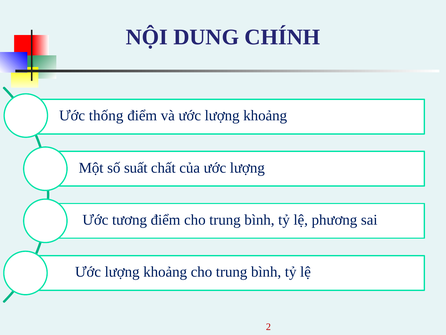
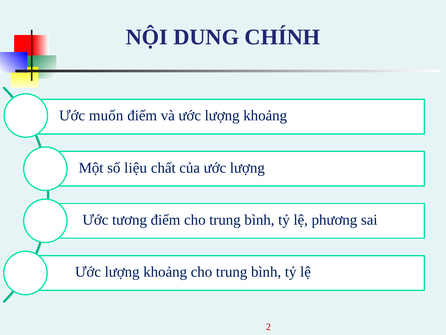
thống: thống -> muốn (106, 115)
suất: suất -> liệu (136, 168)
